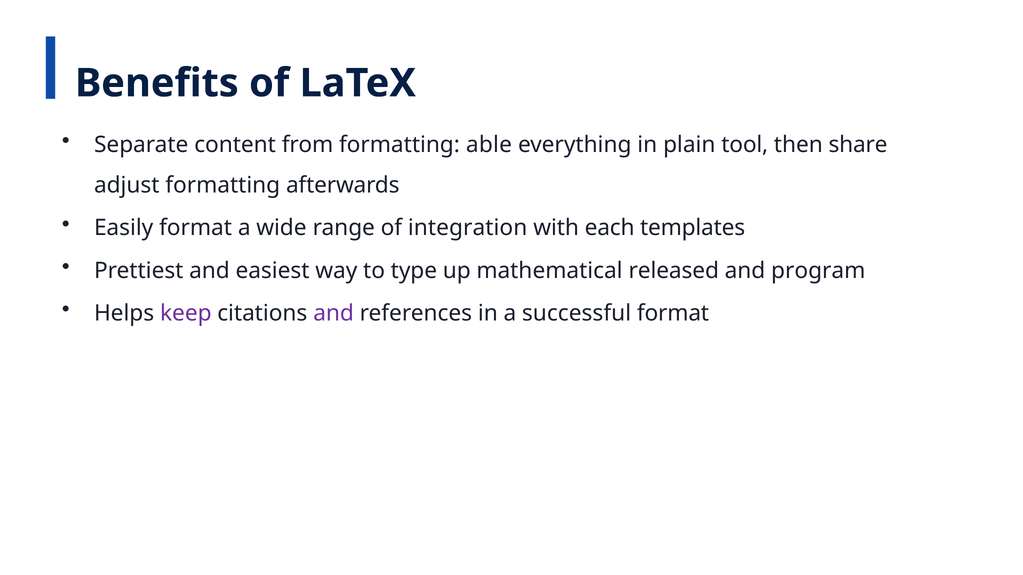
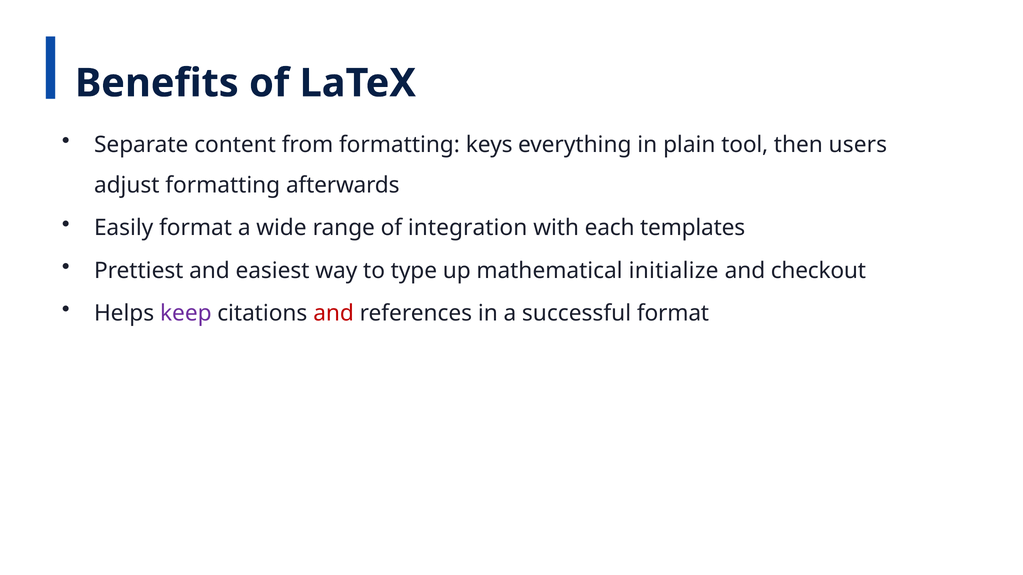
able: able -> keys (489, 145)
share: share -> users (858, 145)
released: released -> initialize (674, 271)
program: program -> checkout (818, 271)
and colour: purple -> red (334, 313)
